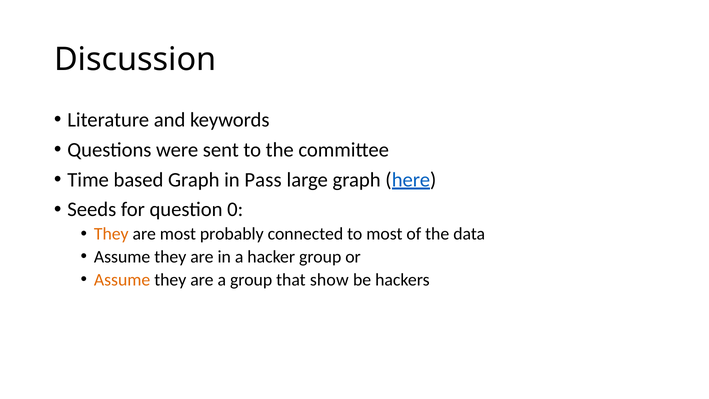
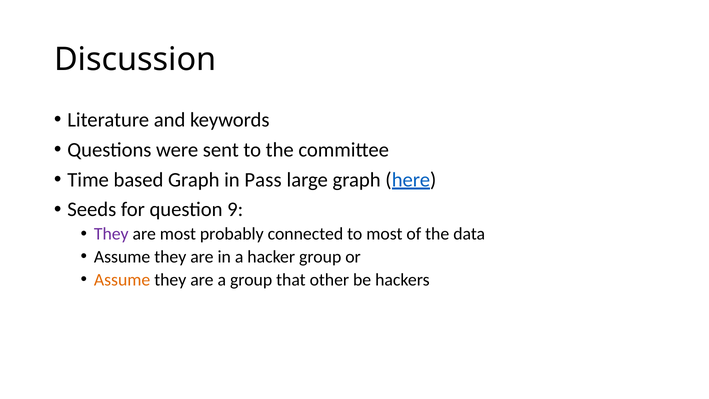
0: 0 -> 9 (235, 209)
They colour: orange -> purple (111, 234)
show: show -> other (329, 280)
